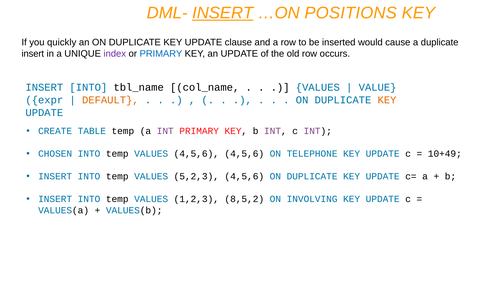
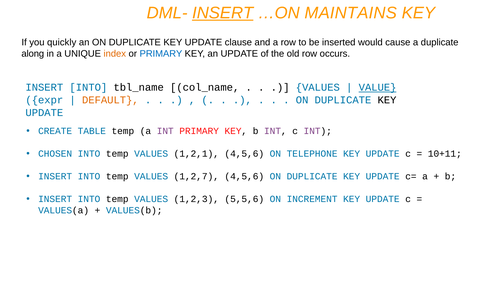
POSITIONS: POSITIONS -> MAINTAINS (351, 13)
insert: insert -> along (33, 54)
index colour: purple -> orange (115, 54)
VALUE underline: none -> present (378, 87)
KEY colour: orange -> black (387, 100)
VALUES 4,5,6: 4,5,6 -> 1,2,1 (196, 153)
10+49: 10+49 -> 10+11 (445, 153)
5,2,3: 5,2,3 -> 1,2,7 (196, 176)
8,5,2: 8,5,2 -> 5,5,6 (244, 199)
INVOLVING: INVOLVING -> INCREMENT (312, 199)
